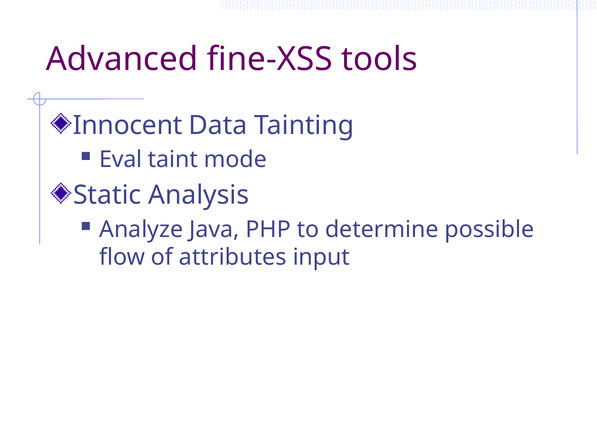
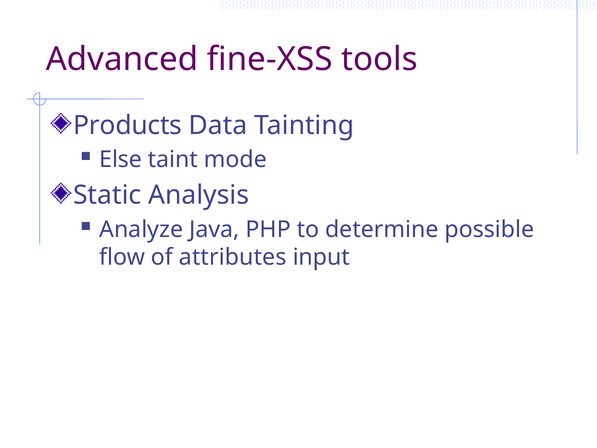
Innocent: Innocent -> Products (128, 125)
Eval: Eval -> Else (121, 160)
